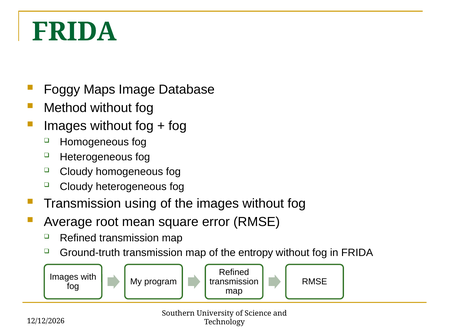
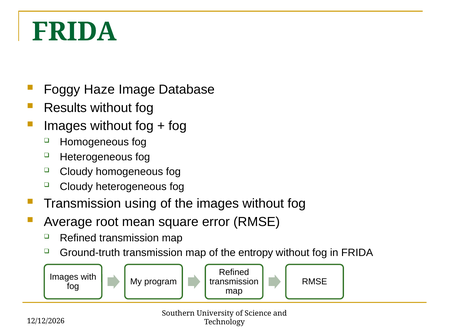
Maps: Maps -> Haze (99, 90)
Method: Method -> Results (65, 108)
